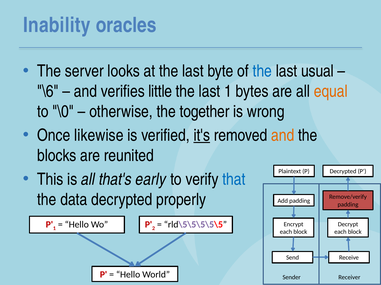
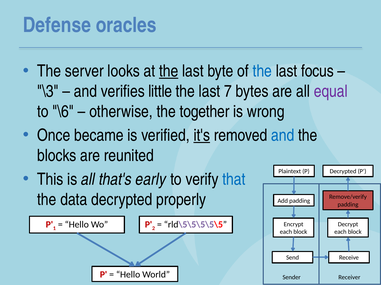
Inability: Inability -> Defense (57, 25)
the underline: none -> present (169, 71)
usual: usual -> focus (317, 71)
\6: \6 -> \3 (48, 92)
last 1: 1 -> 7 (228, 92)
equal colour: orange -> purple (331, 92)
\0: \0 -> \6 (63, 112)
likewise: likewise -> became (99, 136)
and colour: orange -> blue (283, 136)
